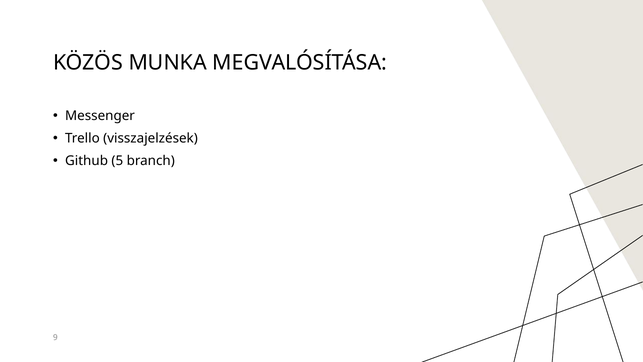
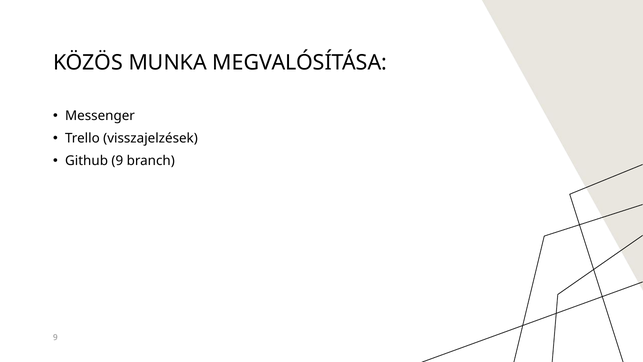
Github 5: 5 -> 9 (117, 161)
